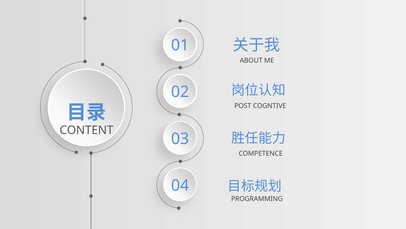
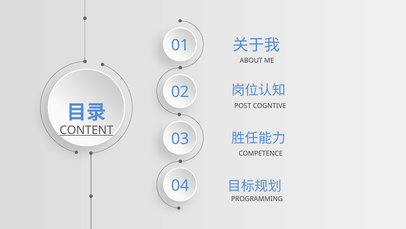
CONTENT underline: none -> present (86, 130)
